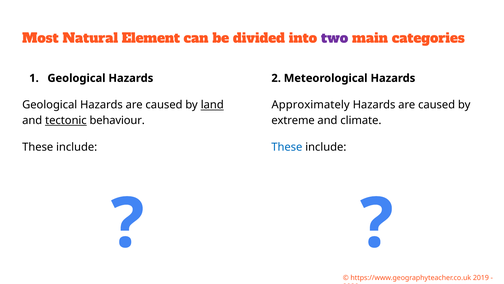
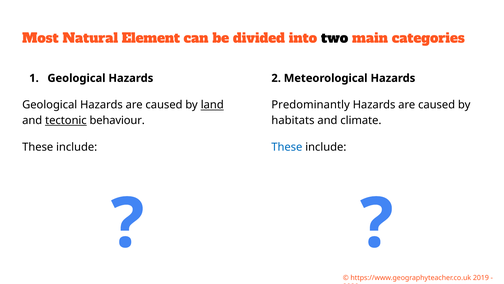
two colour: purple -> black (335, 38)
Approximately: Approximately -> Predominantly (311, 105)
extreme: extreme -> habitats (293, 120)
